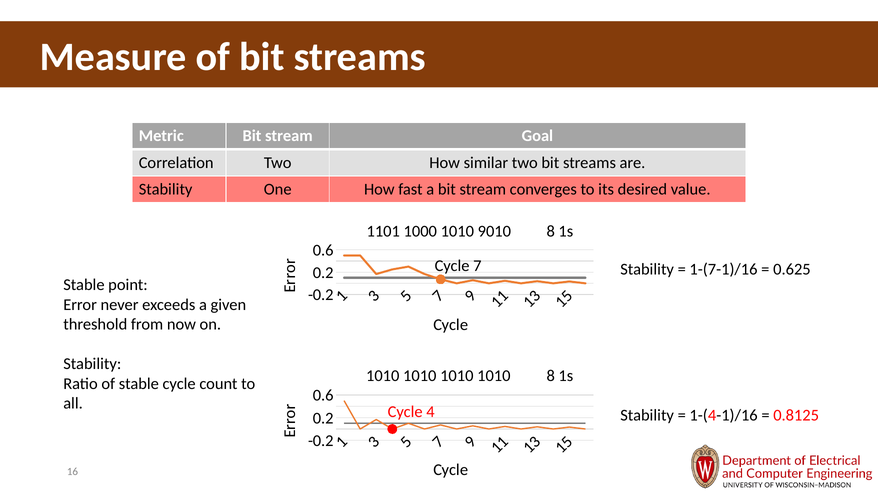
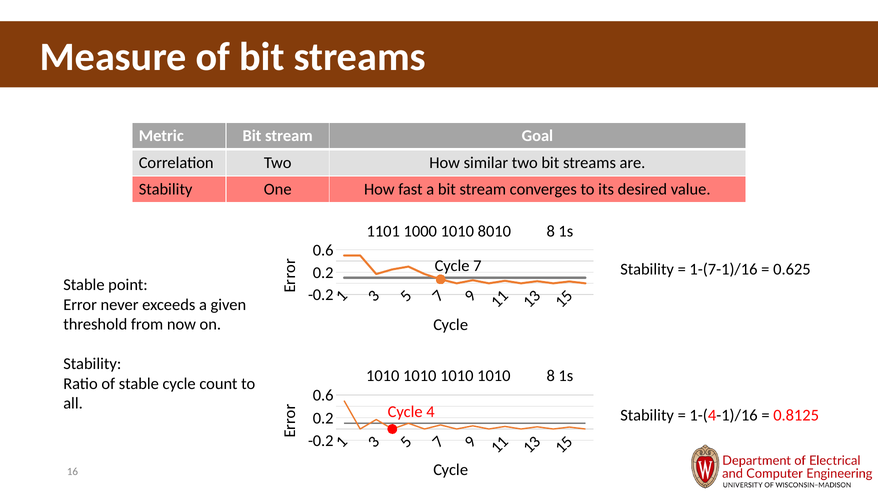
9010: 9010 -> 8010 (494, 231)
